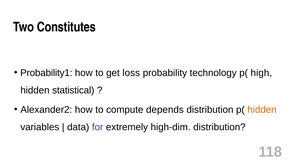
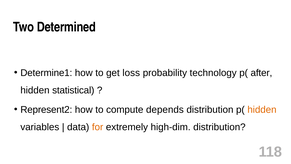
Constitutes: Constitutes -> Determined (66, 27)
Probability1: Probability1 -> Determine1 (46, 73)
high: high -> after (261, 73)
Alexander2: Alexander2 -> Represent2 (46, 109)
for colour: purple -> orange (98, 127)
